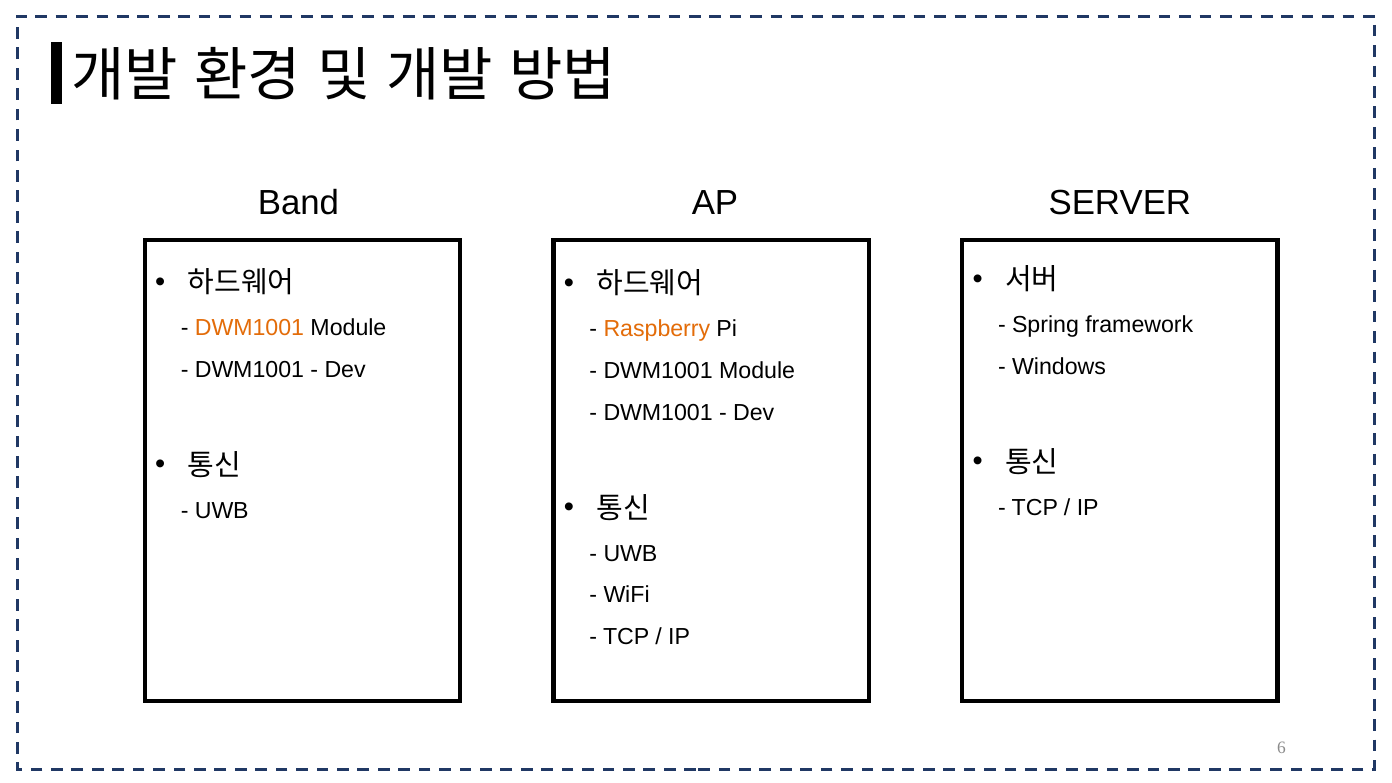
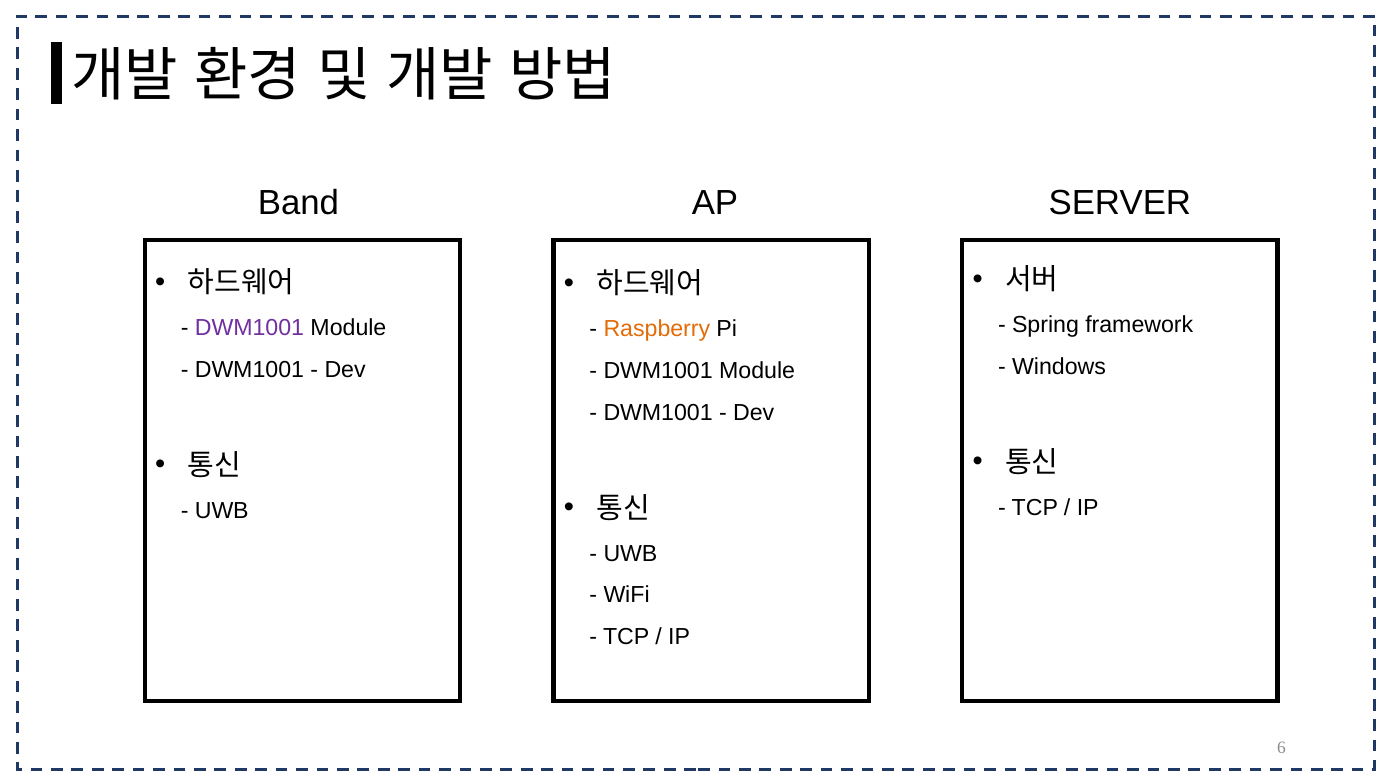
DWM1001 colour: orange -> purple (249, 328)
